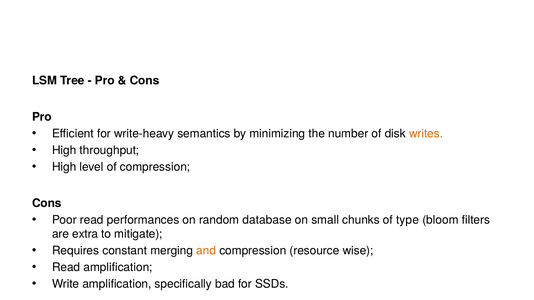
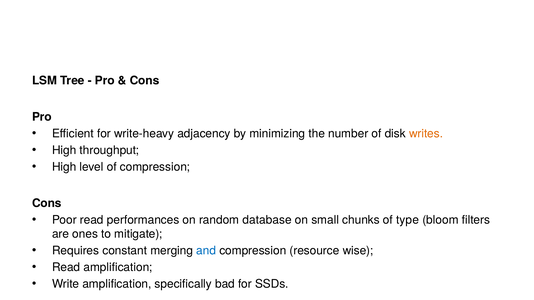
semantics: semantics -> adjacency (204, 134)
extra: extra -> ones (85, 234)
and colour: orange -> blue (206, 251)
